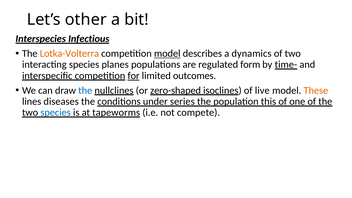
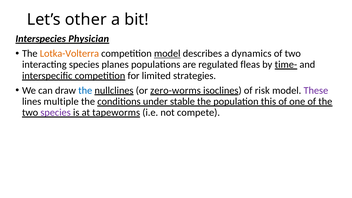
Infectious: Infectious -> Physician (89, 39)
form: form -> fleas (250, 65)
for underline: present -> none (134, 76)
outcomes: outcomes -> strategies (195, 76)
zero-shaped: zero-shaped -> zero-worms (176, 90)
live: live -> risk (262, 90)
These colour: orange -> purple (316, 90)
diseases: diseases -> multiple (61, 101)
under series: series -> stable (182, 101)
species colour: blue -> purple (56, 113)
